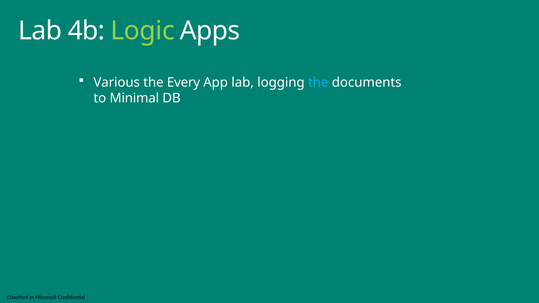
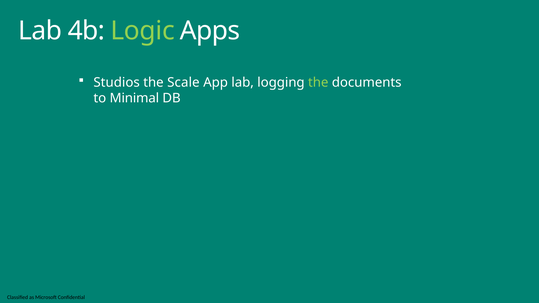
Various: Various -> Studios (117, 82)
Every: Every -> Scale (183, 82)
the colour: light blue -> light green (318, 82)
